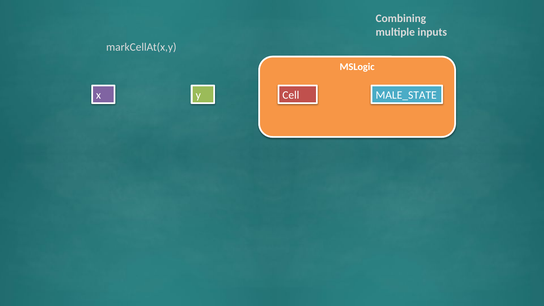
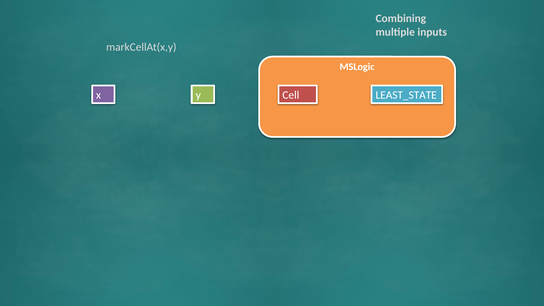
MALE_STATE: MALE_STATE -> LEAST_STATE (406, 95)
